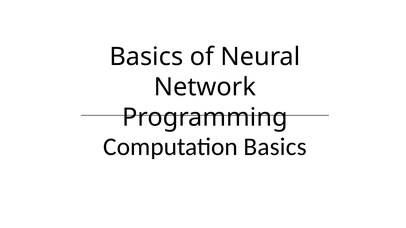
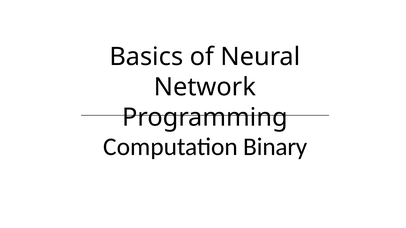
Computation Basics: Basics -> Binary (275, 147)
